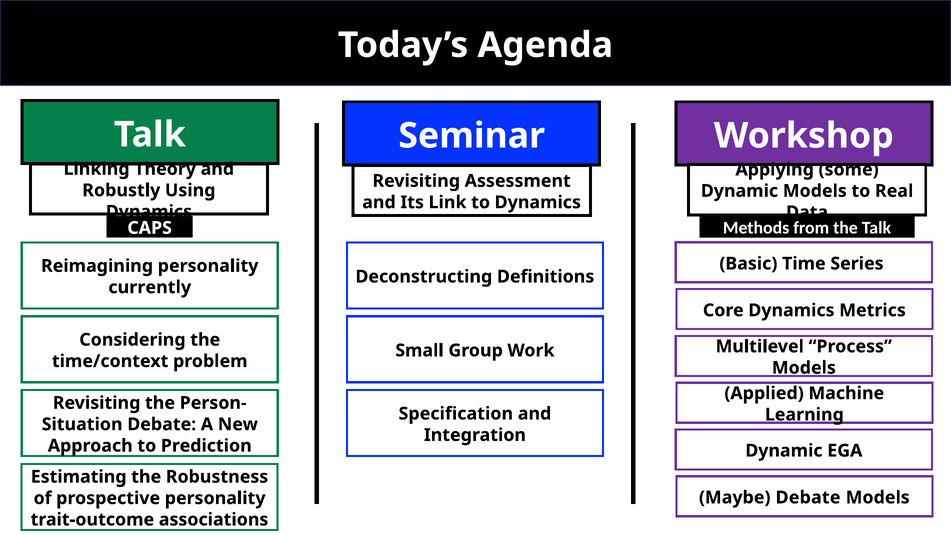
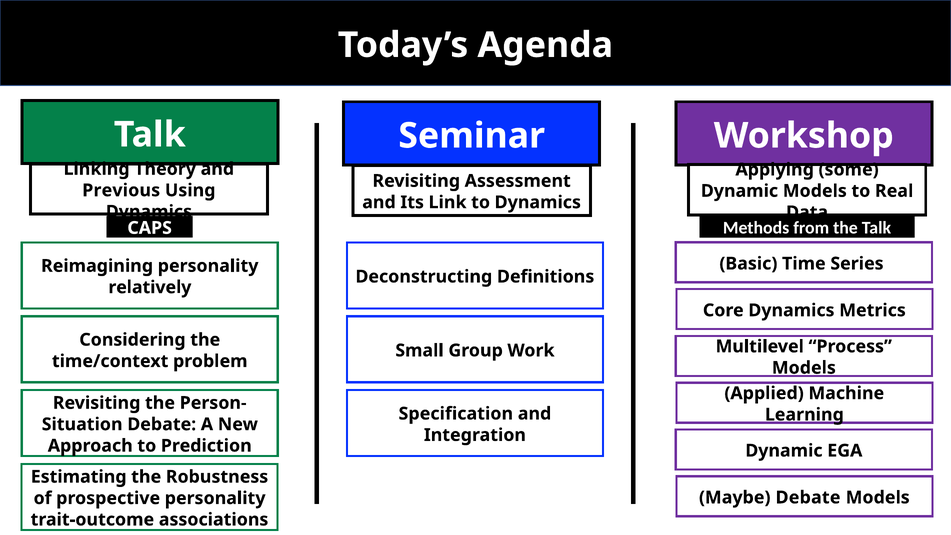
Robustly: Robustly -> Previous (121, 190)
currently: currently -> relatively (150, 287)
